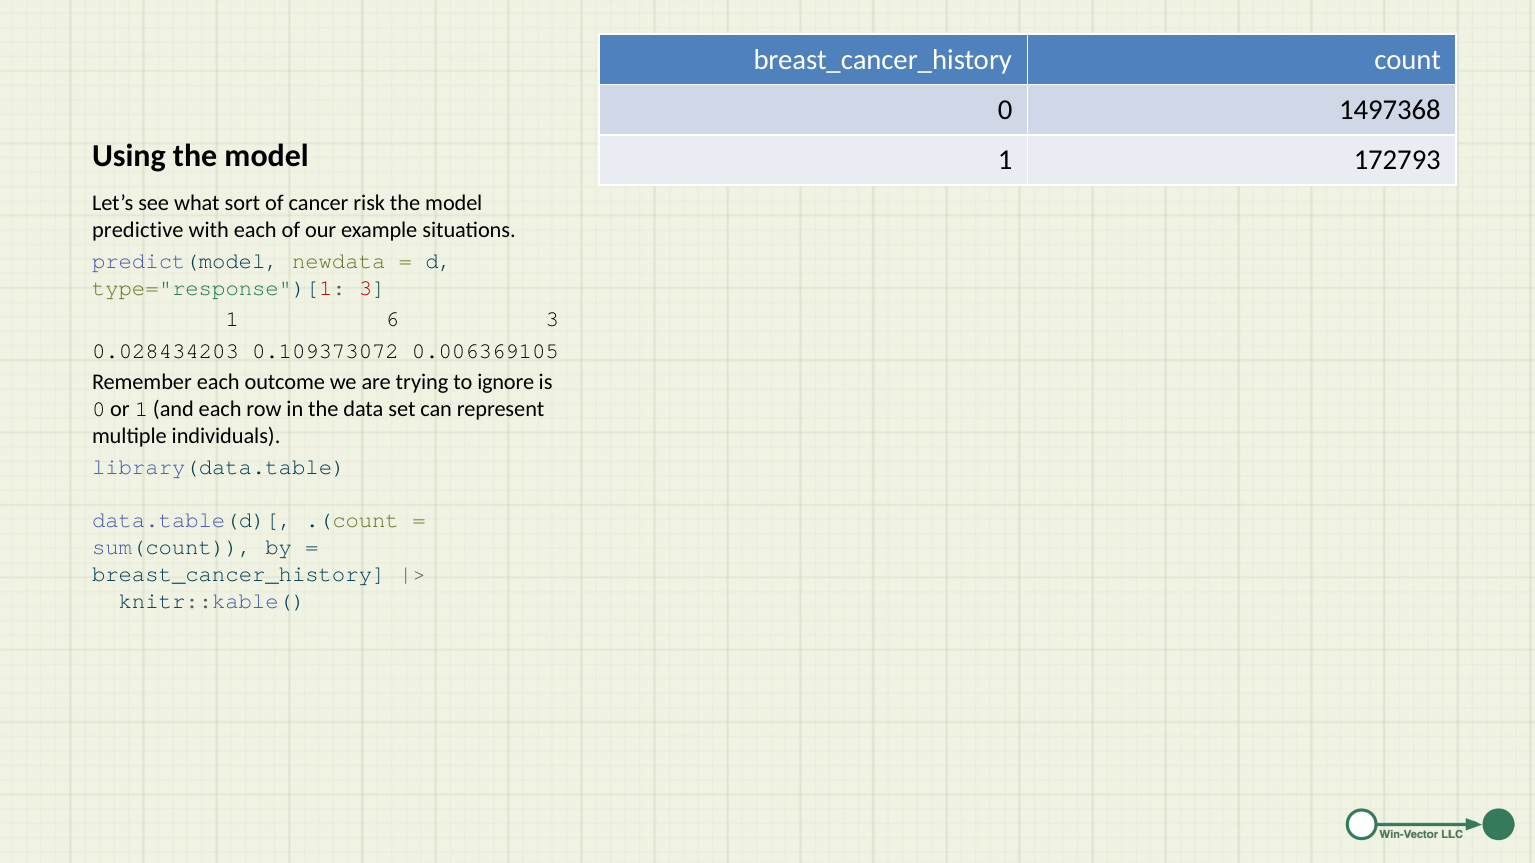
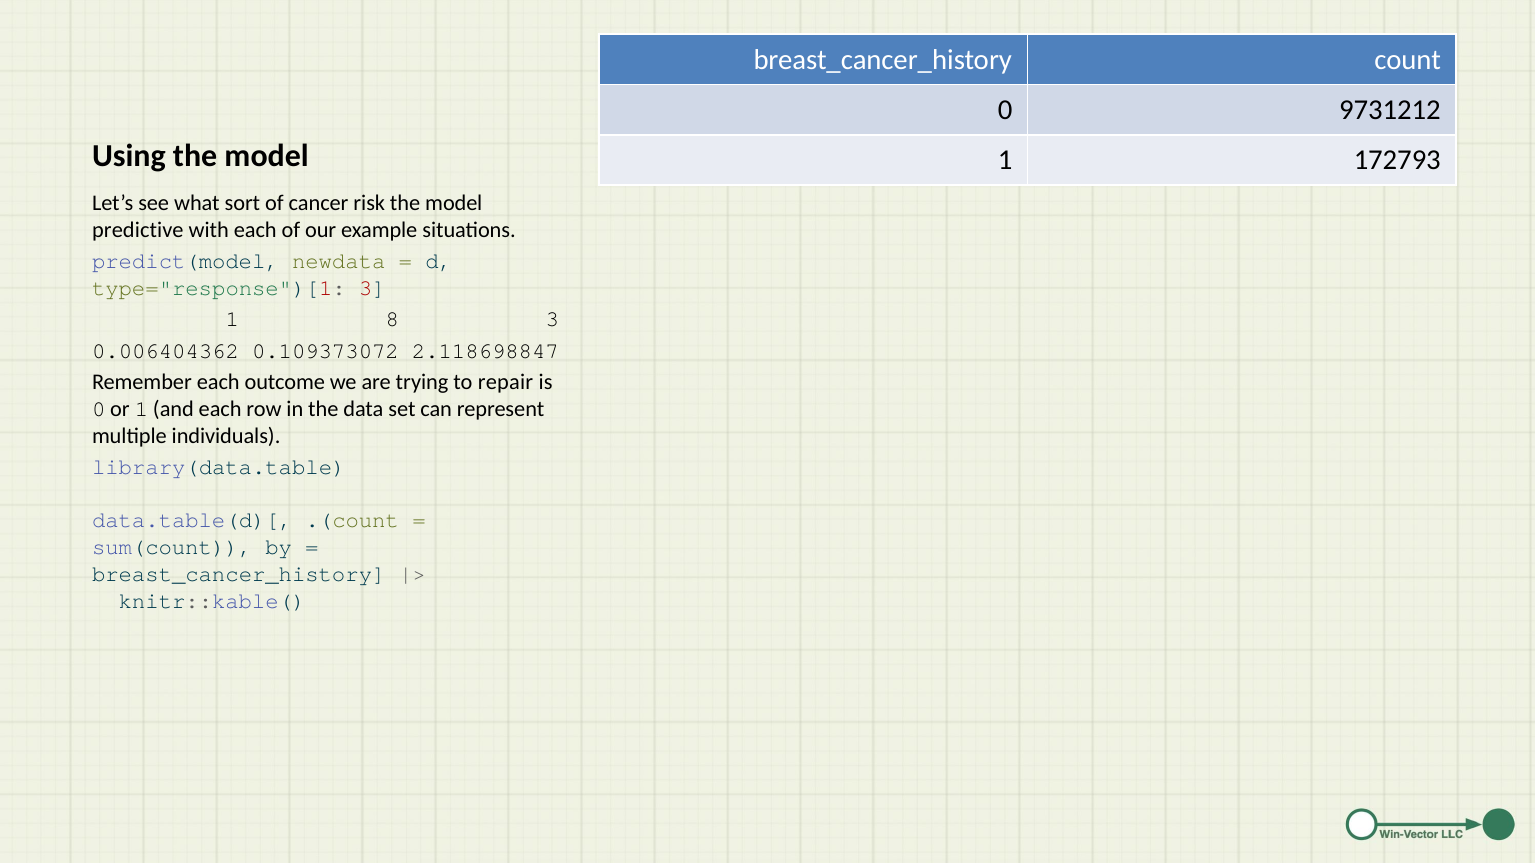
1497368: 1497368 -> 9731212 (1390, 110)
6: 6 -> 8 (392, 320)
0.028434203: 0.028434203 -> 0.006404362 (166, 351)
0.006369105: 0.006369105 -> 2.118698847 (485, 351)
ignore: ignore -> repair (506, 382)
